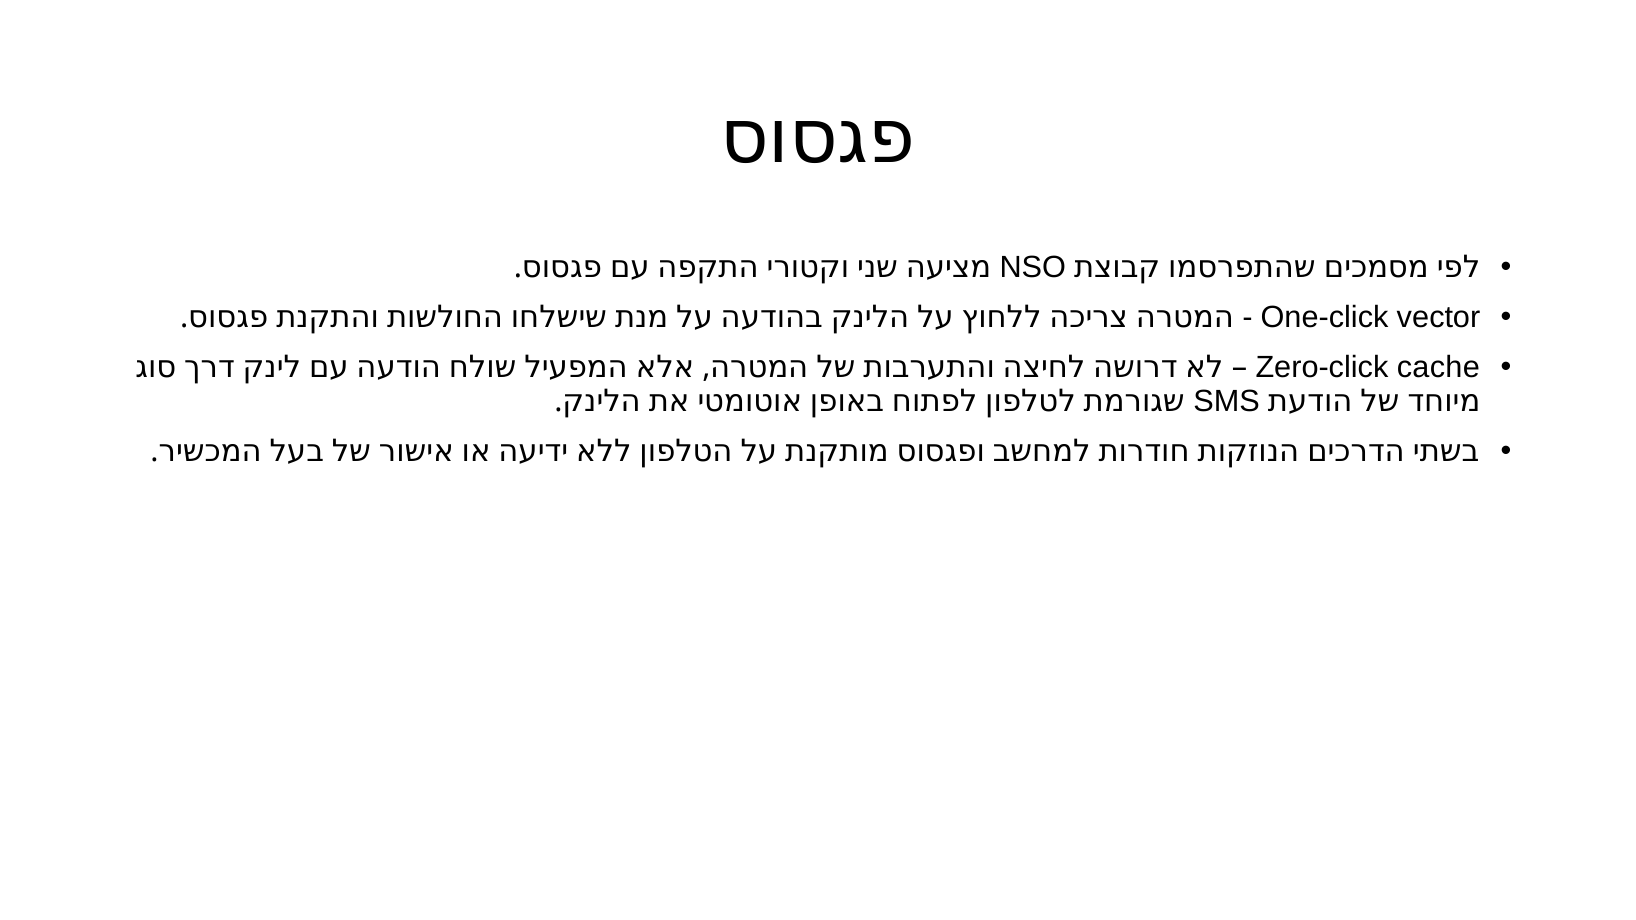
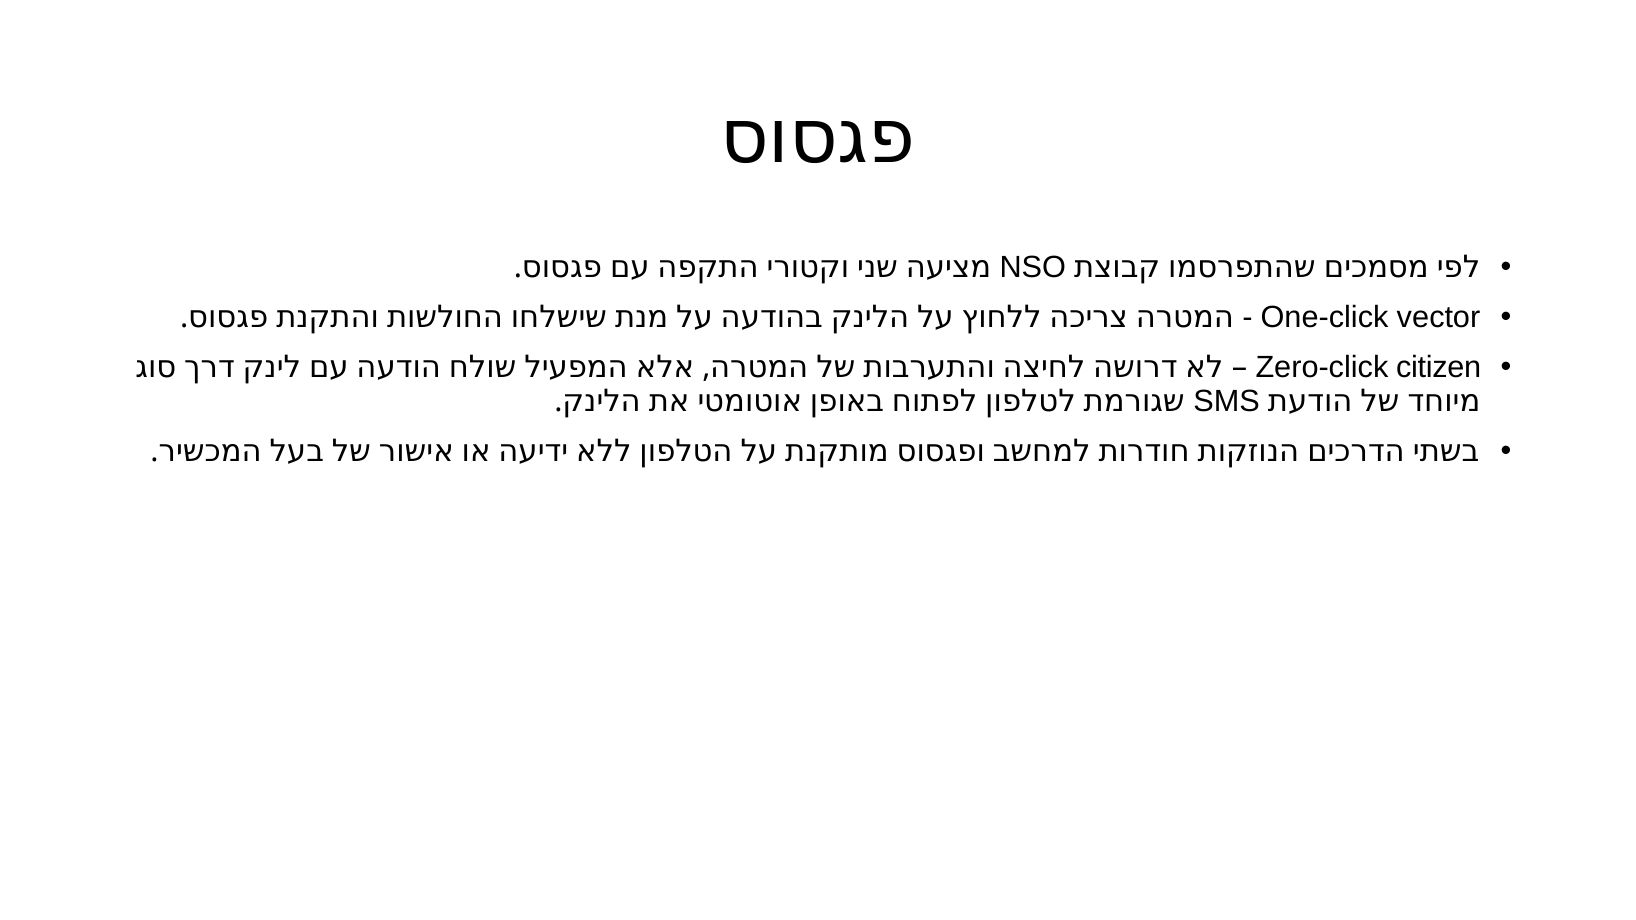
cache: cache -> citizen (1439, 368)
